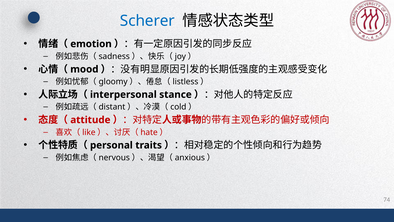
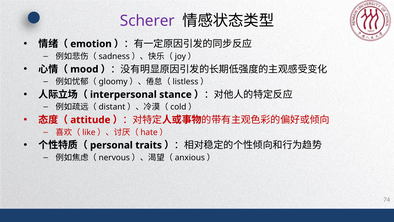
Scherer colour: blue -> purple (147, 21)
